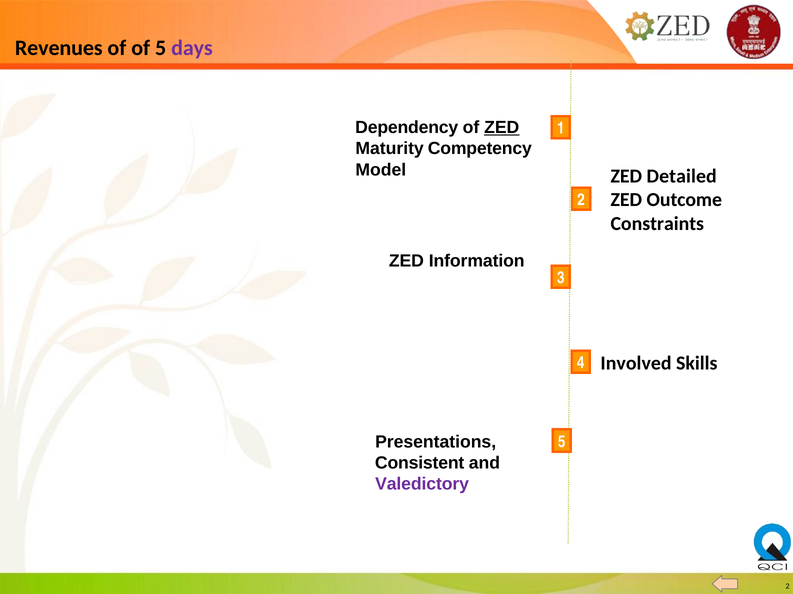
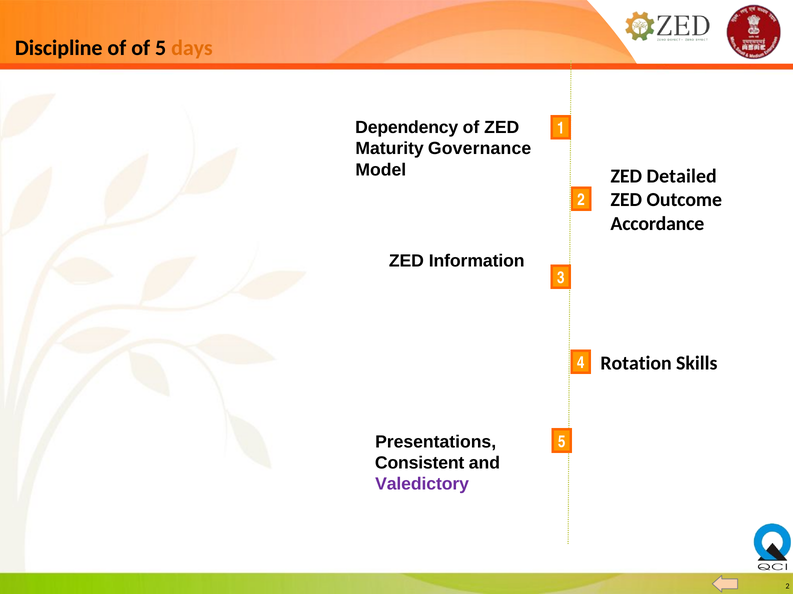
Revenues: Revenues -> Discipline (59, 48)
days colour: purple -> orange (192, 48)
ZED underline: present -> none (502, 128)
Competency: Competency -> Governance (480, 149)
Constraints: Constraints -> Accordance (657, 224)
Involved: Involved -> Rotation (636, 364)
